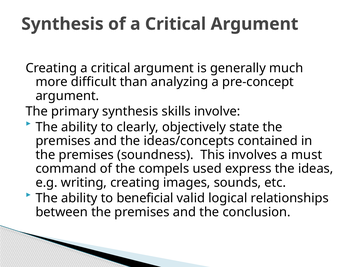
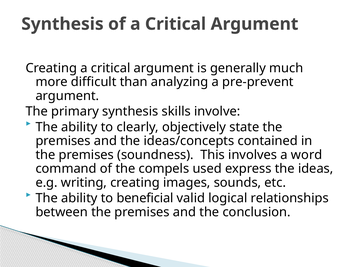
pre-concept: pre-concept -> pre-prevent (258, 82)
must: must -> word (307, 155)
